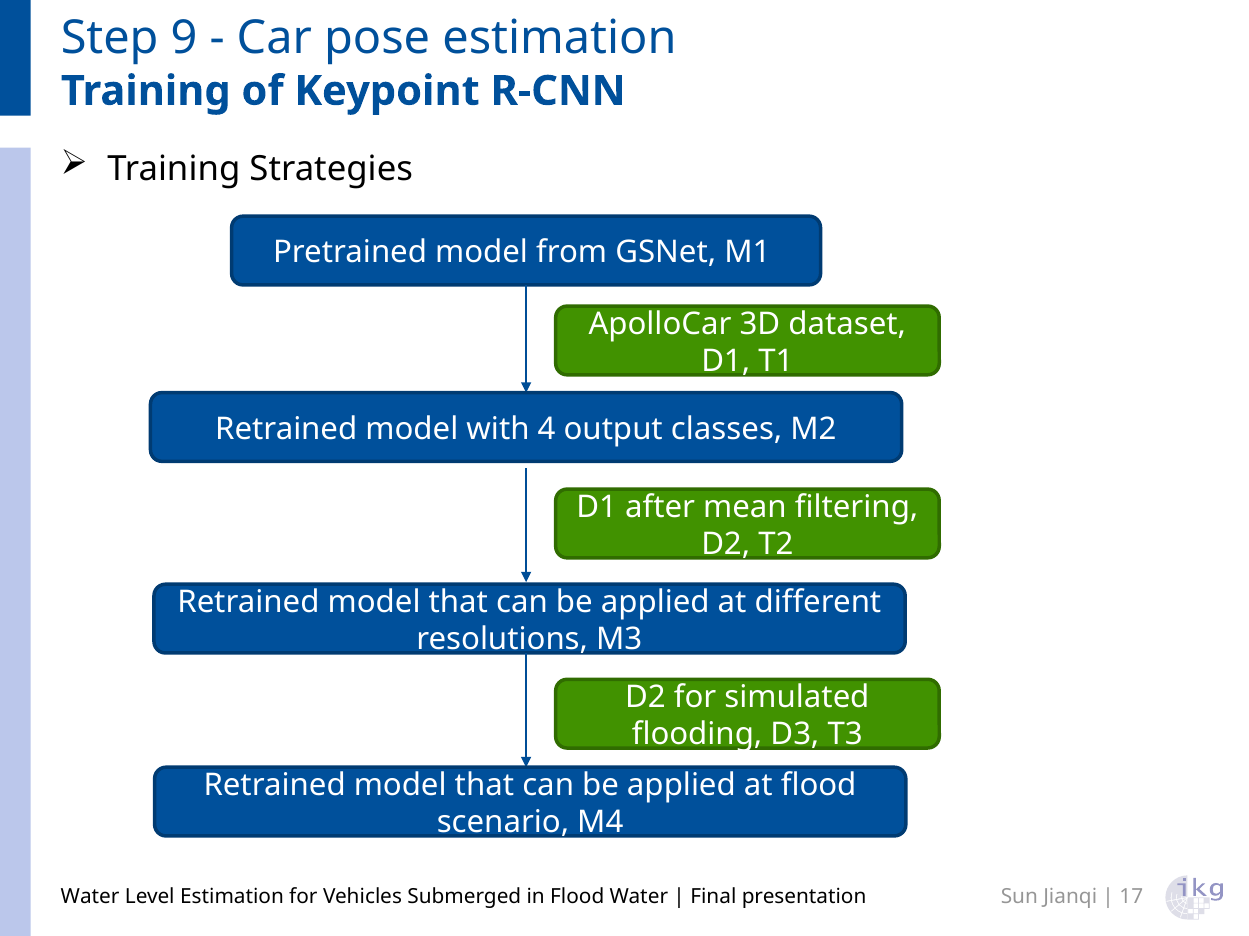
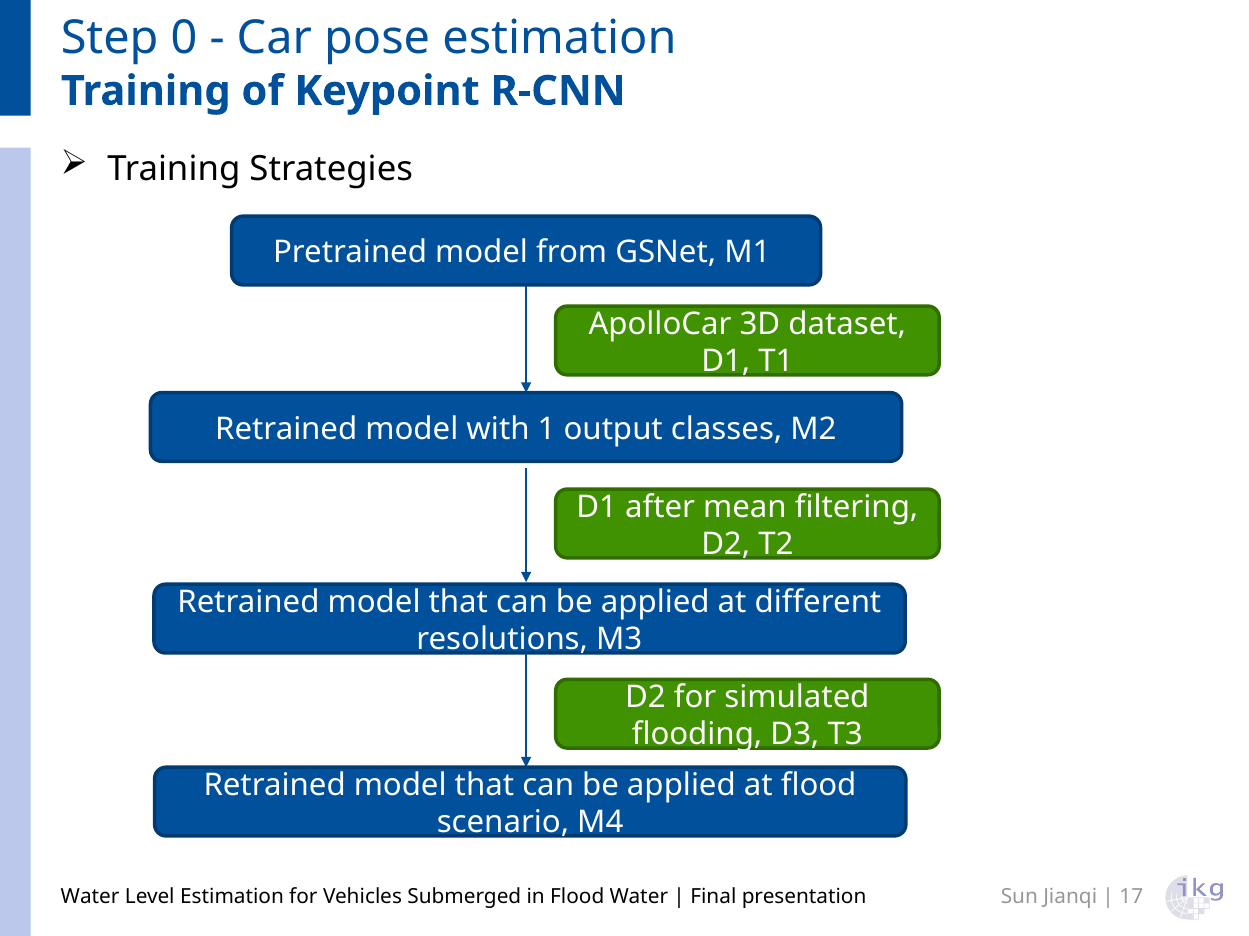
9: 9 -> 0 (184, 38)
4: 4 -> 1 (547, 429)
